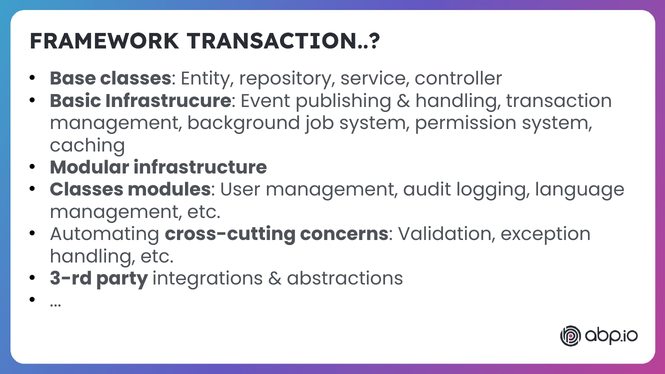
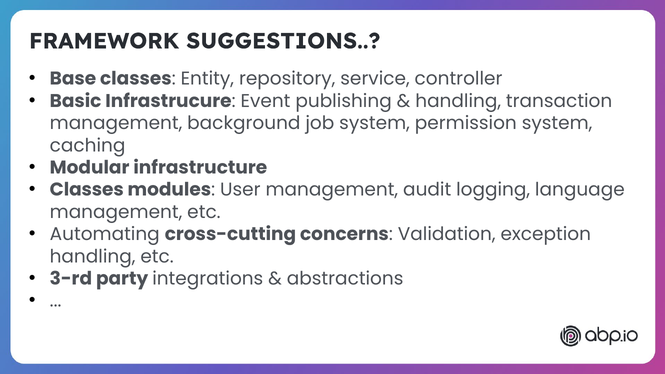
FRAMEWORK TRANSACTION: TRANSACTION -> SUGGESTIONS (283, 41)
